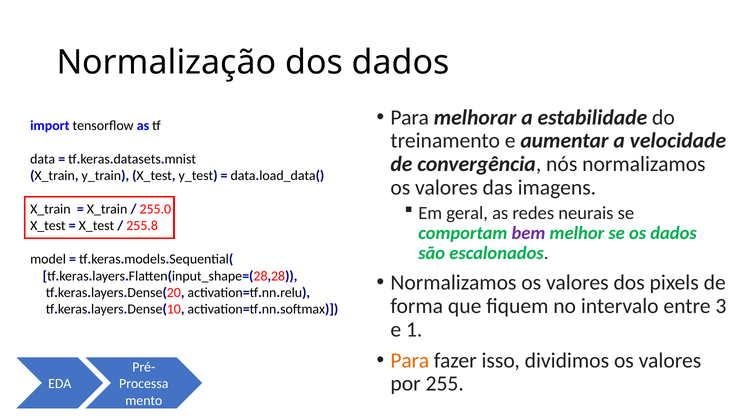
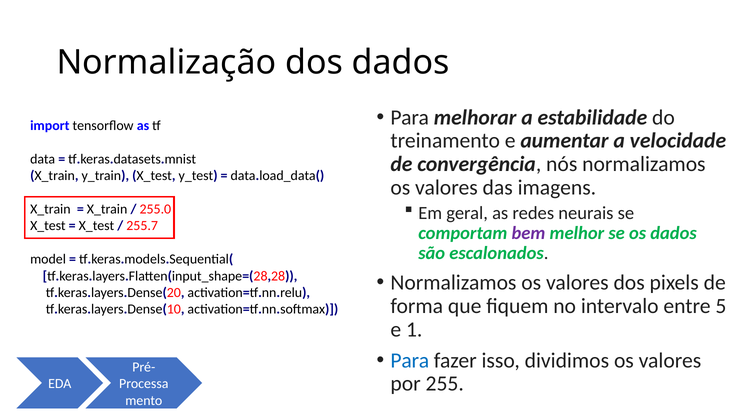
255.8: 255.8 -> 255.7 (142, 225)
3: 3 -> 5 (721, 306)
Para colour: orange -> blue (410, 360)
